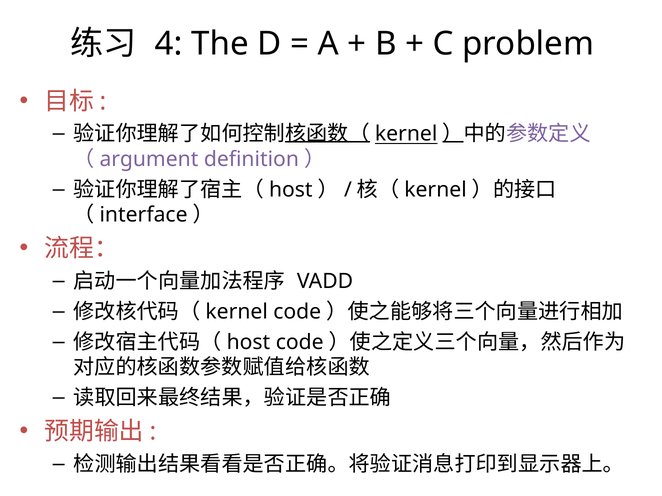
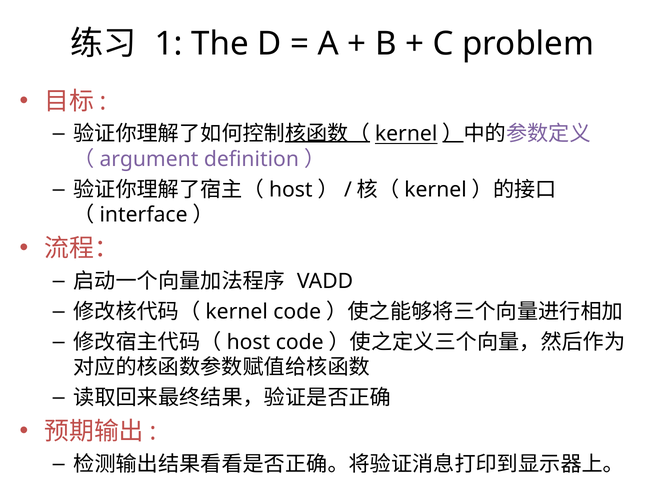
4: 4 -> 1 (169, 44)
